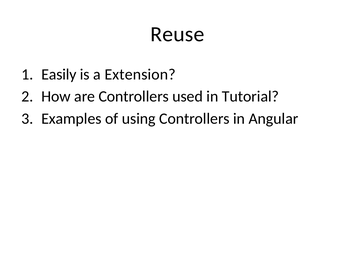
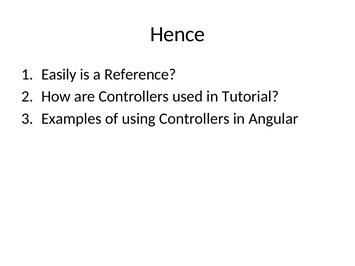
Reuse: Reuse -> Hence (178, 34)
Extension: Extension -> Reference (140, 74)
